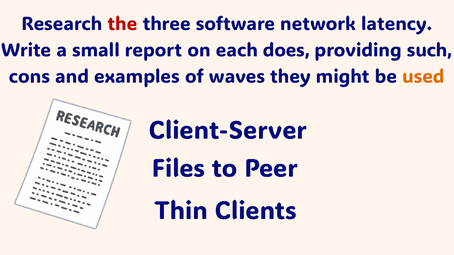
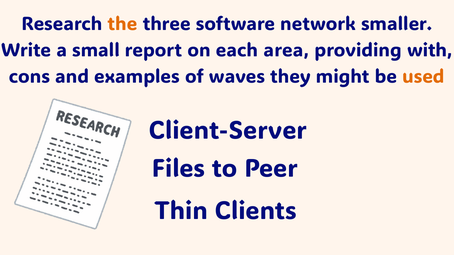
the colour: red -> orange (123, 24)
latency: latency -> smaller (397, 24)
does: does -> area (286, 50)
such: such -> with (430, 50)
